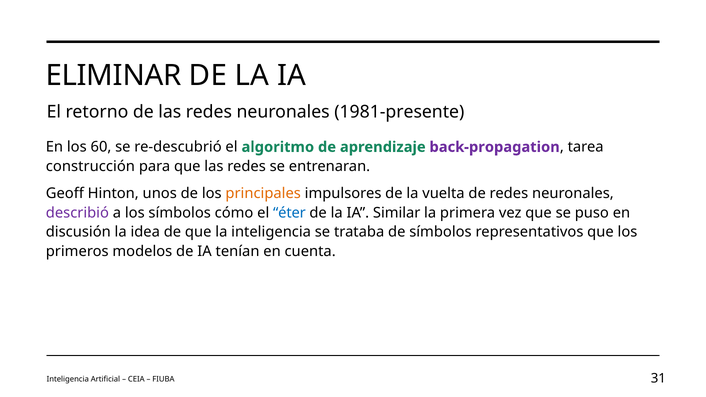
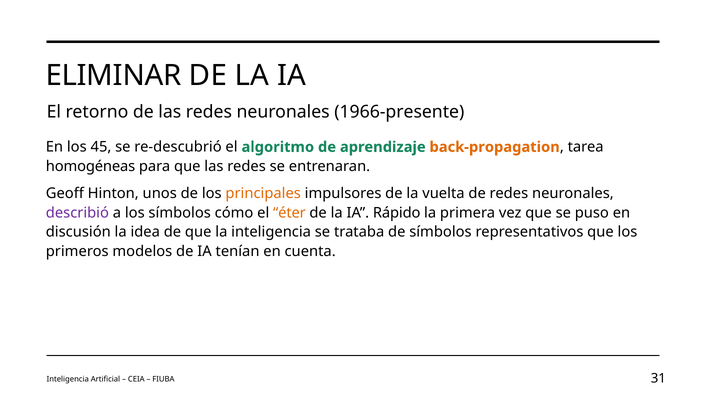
1981-presente: 1981-presente -> 1966-presente (399, 112)
60: 60 -> 45 (101, 147)
back-propagation colour: purple -> orange (495, 147)
construcción: construcción -> homogéneas (91, 166)
éter colour: blue -> orange (289, 213)
Similar: Similar -> Rápido (397, 213)
